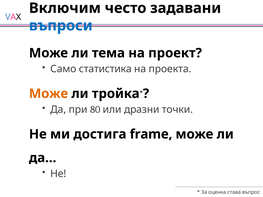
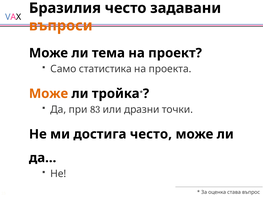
Включим: Включим -> Бразилия (65, 8)
въпроси colour: blue -> orange (61, 26)
80: 80 -> 83 (95, 110)
достига frame: frame -> често (151, 134)
